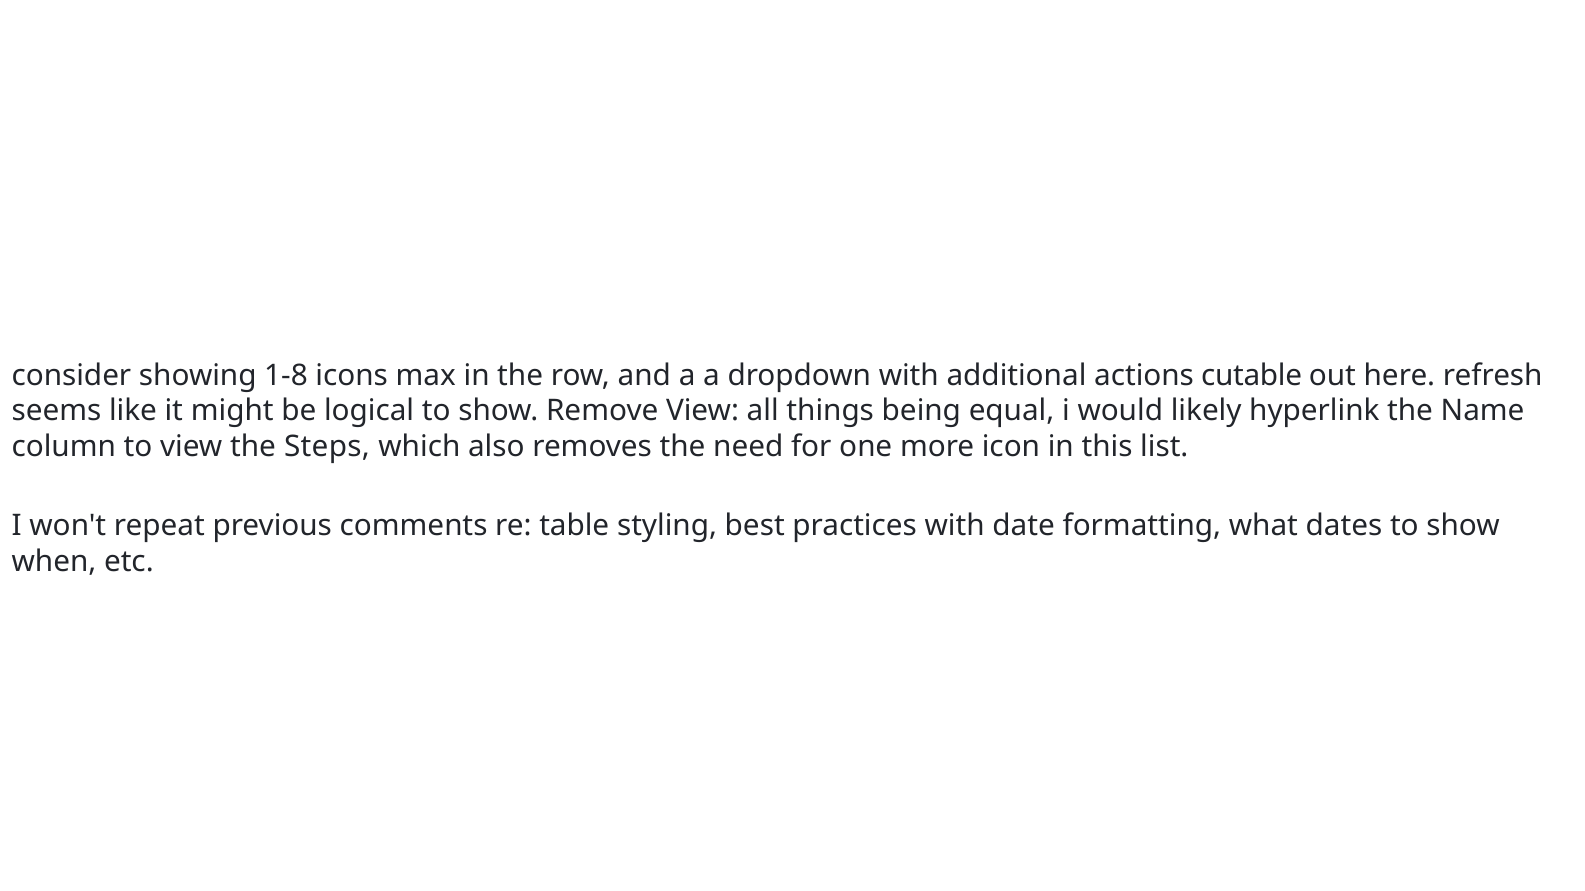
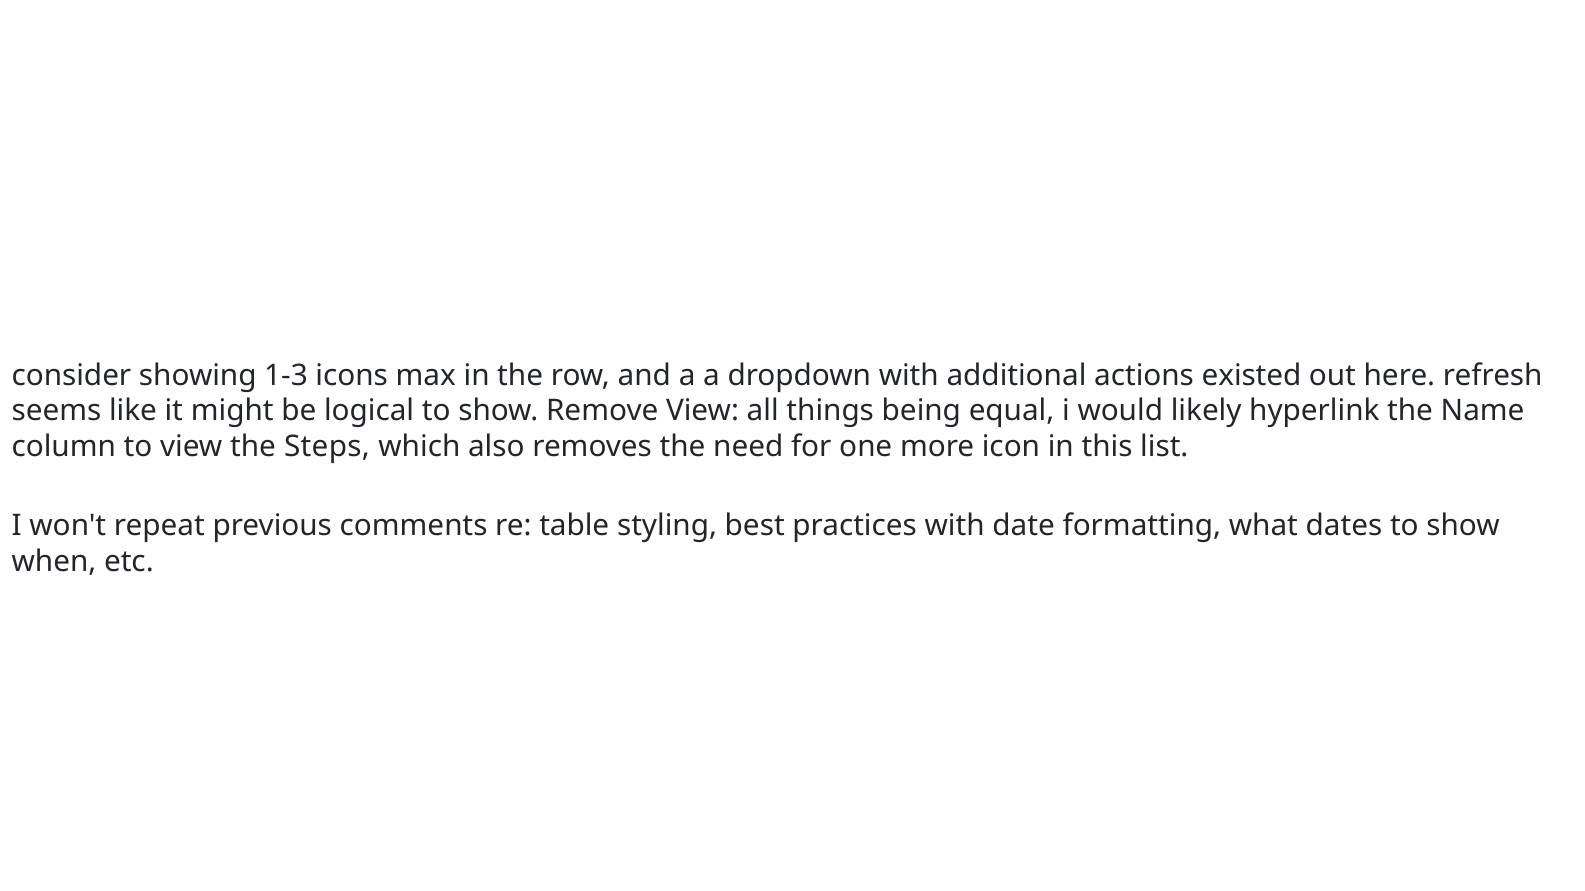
1-8: 1-8 -> 1-3 (286, 375)
cutable: cutable -> existed (1252, 375)
